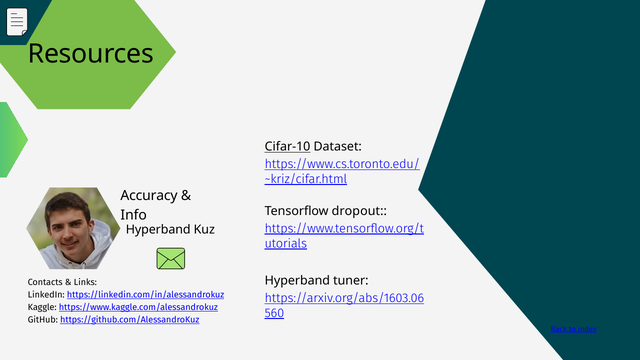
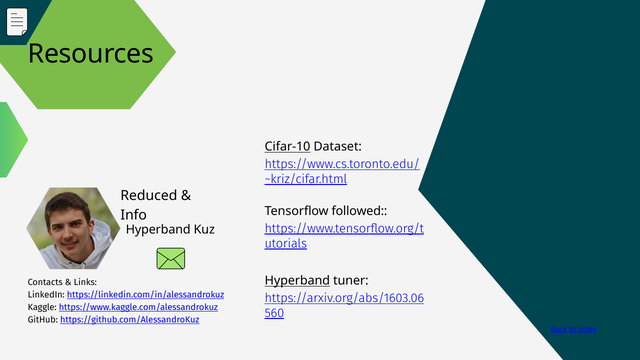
Accuracy: Accuracy -> Reduced (149, 196)
dropout: dropout -> followed (359, 211)
Hyperband underline: none -> present (297, 281)
